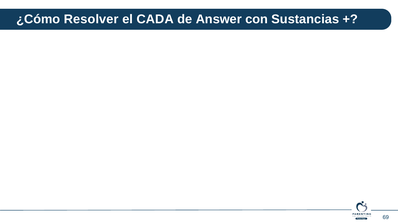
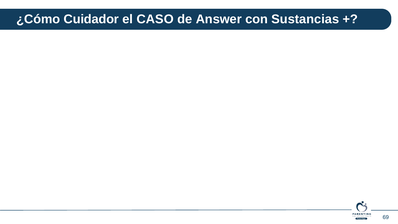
Resolver: Resolver -> Cuidador (91, 19)
CADA: CADA -> CASO (155, 19)
